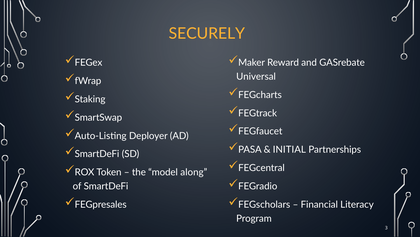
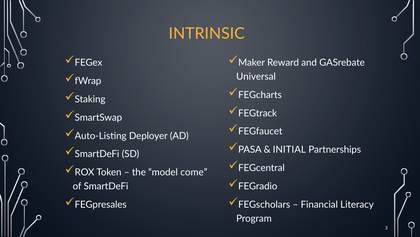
SECURELY: SECURELY -> INTRINSIC (207, 34)
along: along -> come (194, 172)
